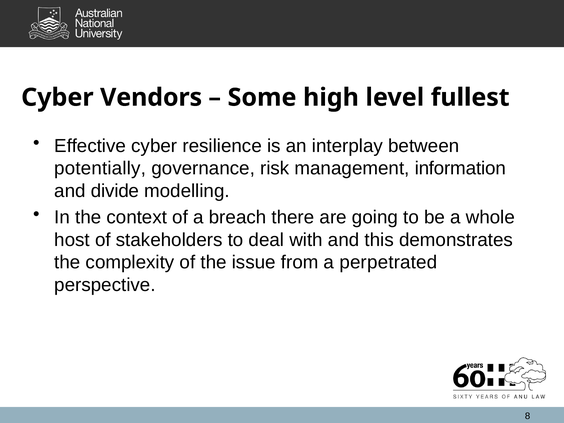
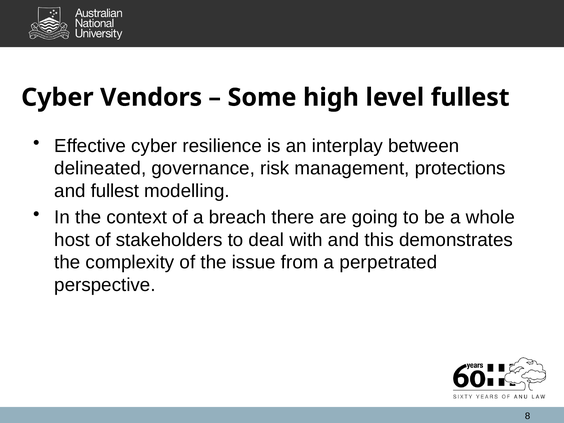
potentially: potentially -> delineated (100, 168)
information: information -> protections (460, 168)
and divide: divide -> fullest (115, 191)
